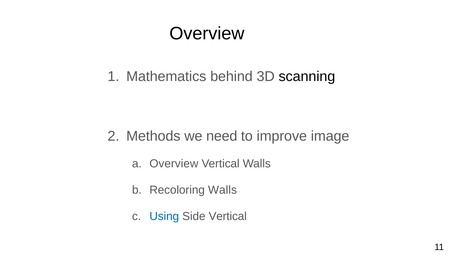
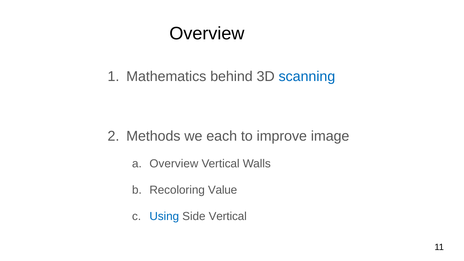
scanning colour: black -> blue (307, 76)
need: need -> each (222, 136)
Recoloring Walls: Walls -> Value (223, 190)
